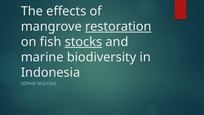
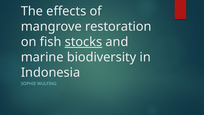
restoration underline: present -> none (118, 27)
